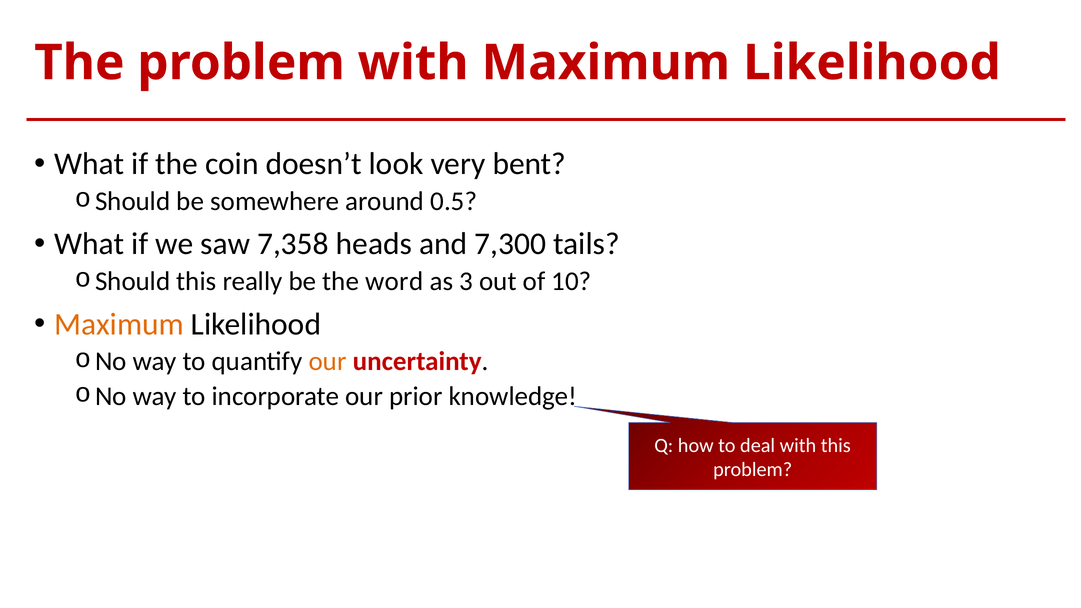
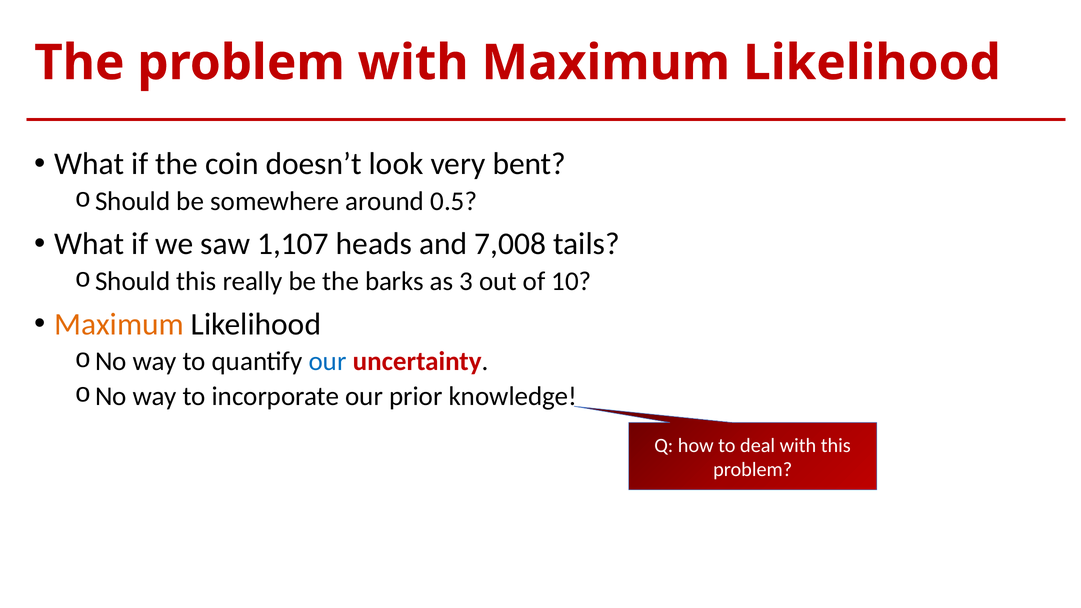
7,358: 7,358 -> 1,107 (293, 244)
7,300: 7,300 -> 7,008 (510, 244)
word: word -> barks (395, 281)
our colour: orange -> blue (328, 361)
